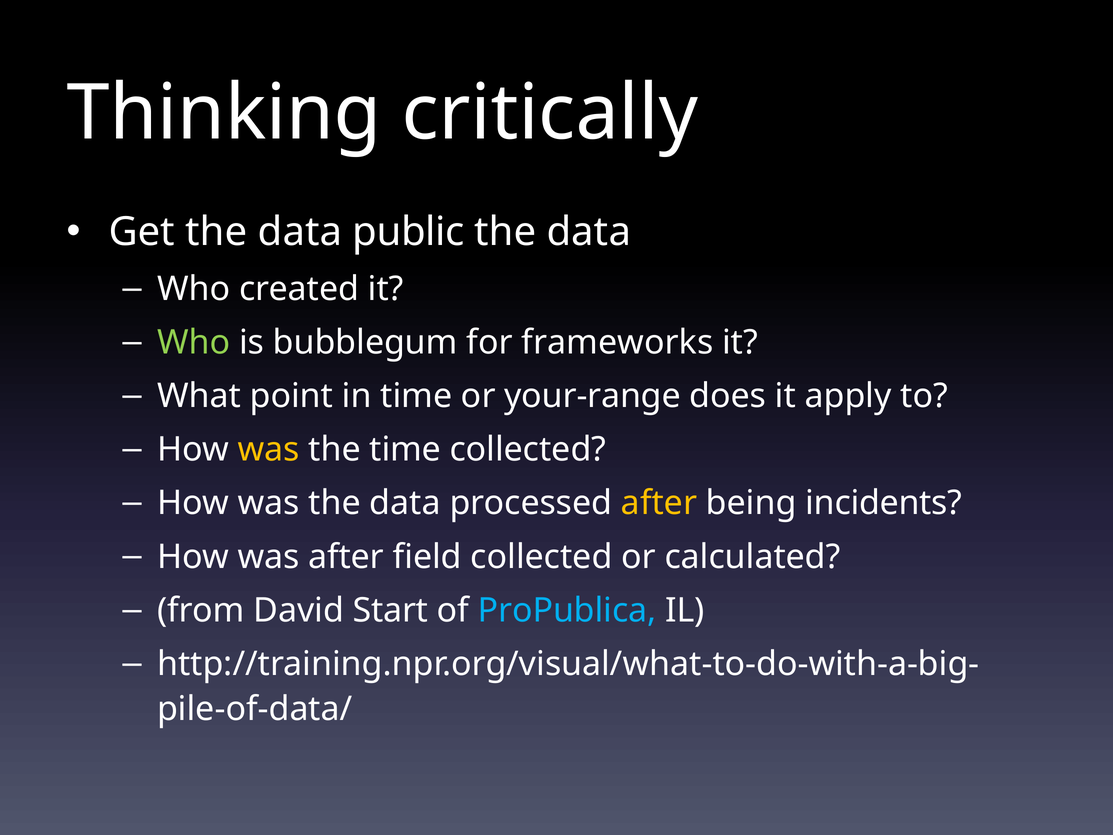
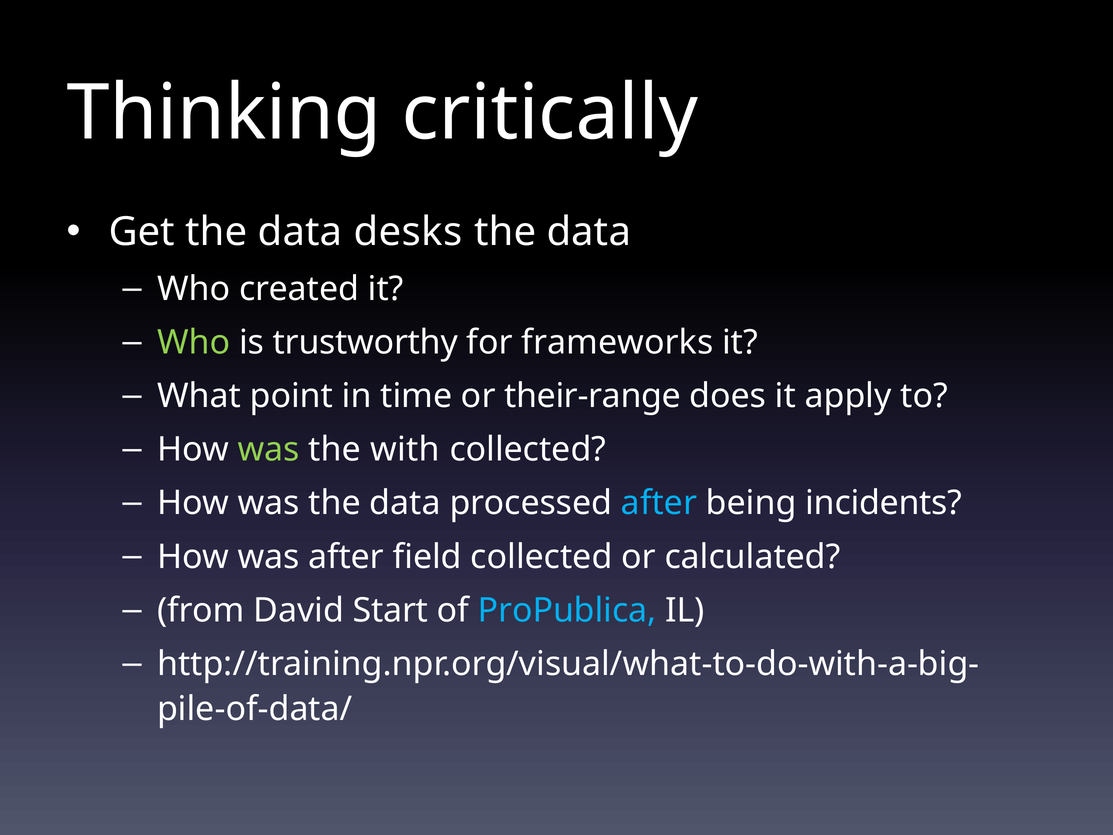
public: public -> desks (408, 232)
bubblegum: bubblegum -> trustworthy (365, 342)
your-range: your-range -> their-range (593, 396)
was colour: yellow -> light green (269, 450)
the time: time -> with (405, 450)
after colour: yellow -> light blue (659, 503)
